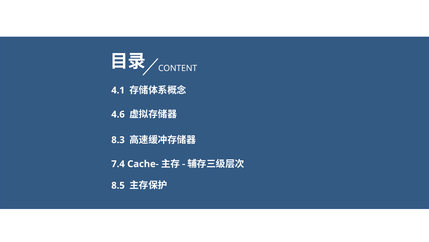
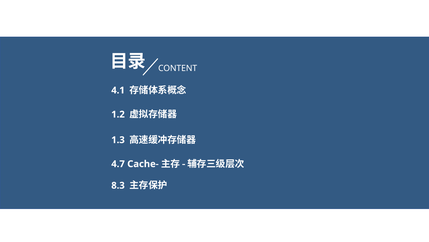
4.6: 4.6 -> 1.2 (118, 114)
8.3: 8.3 -> 1.3 (118, 140)
7.4: 7.4 -> 4.7 (118, 164)
8.5: 8.5 -> 8.3 (118, 185)
